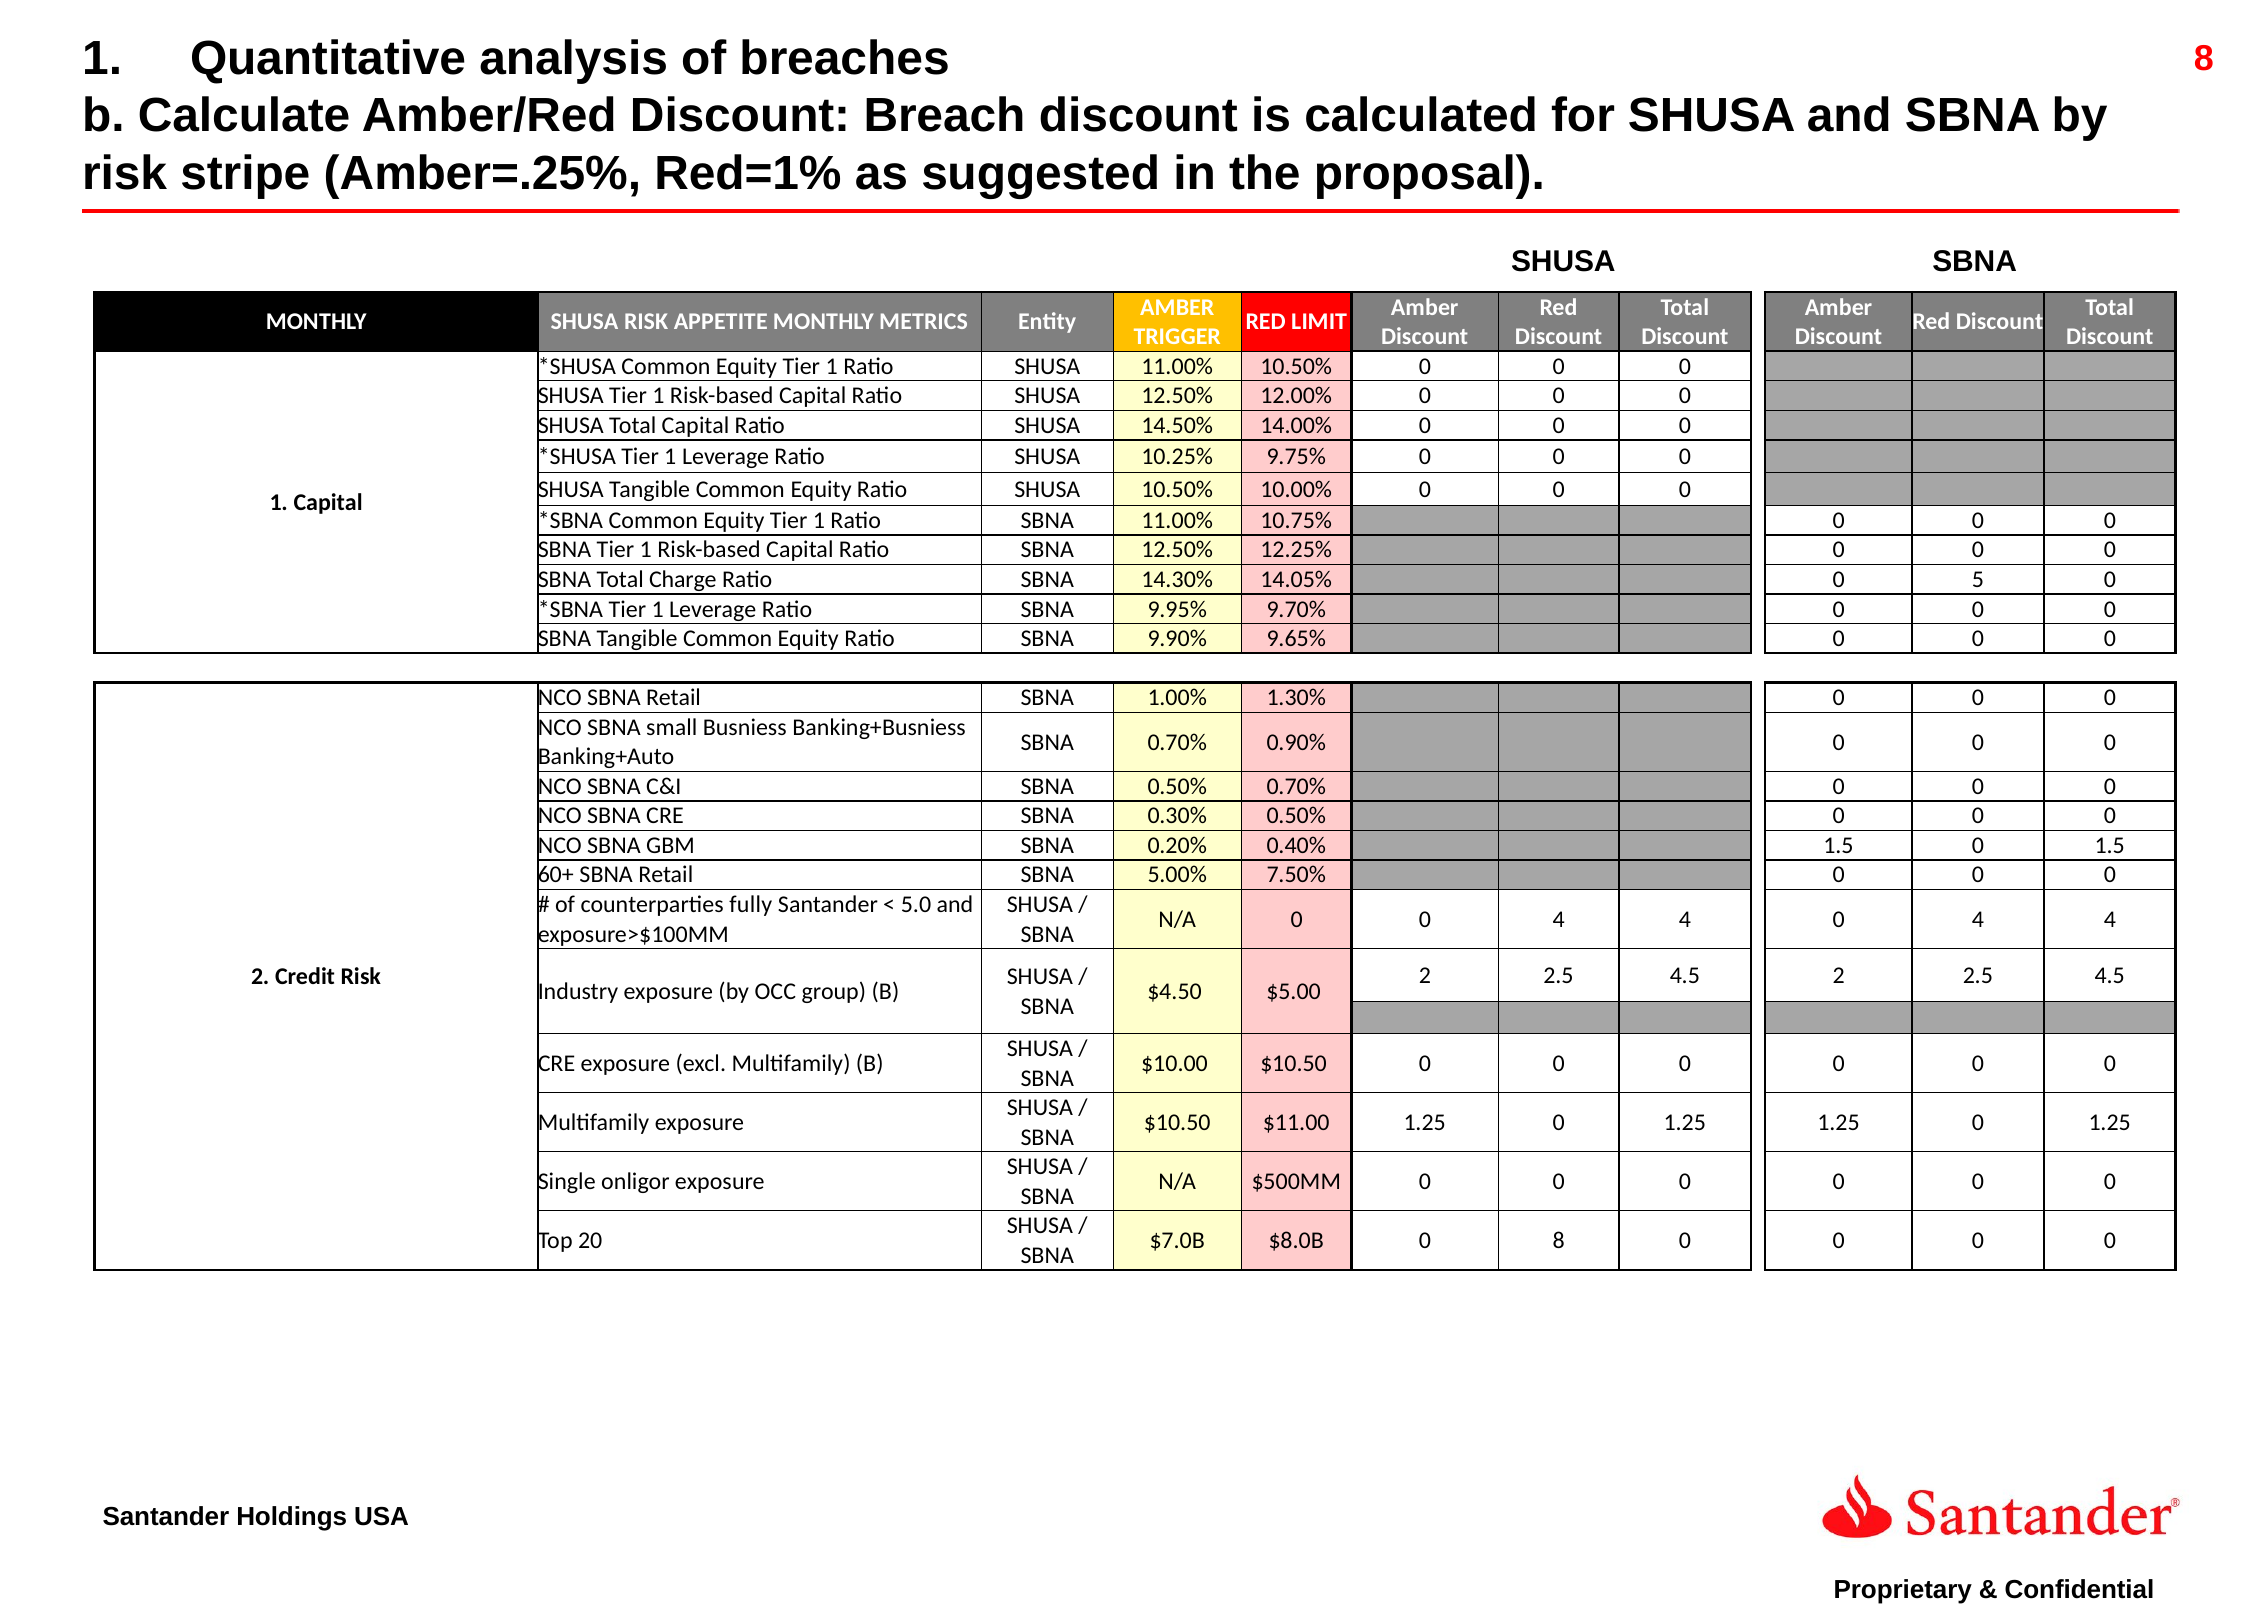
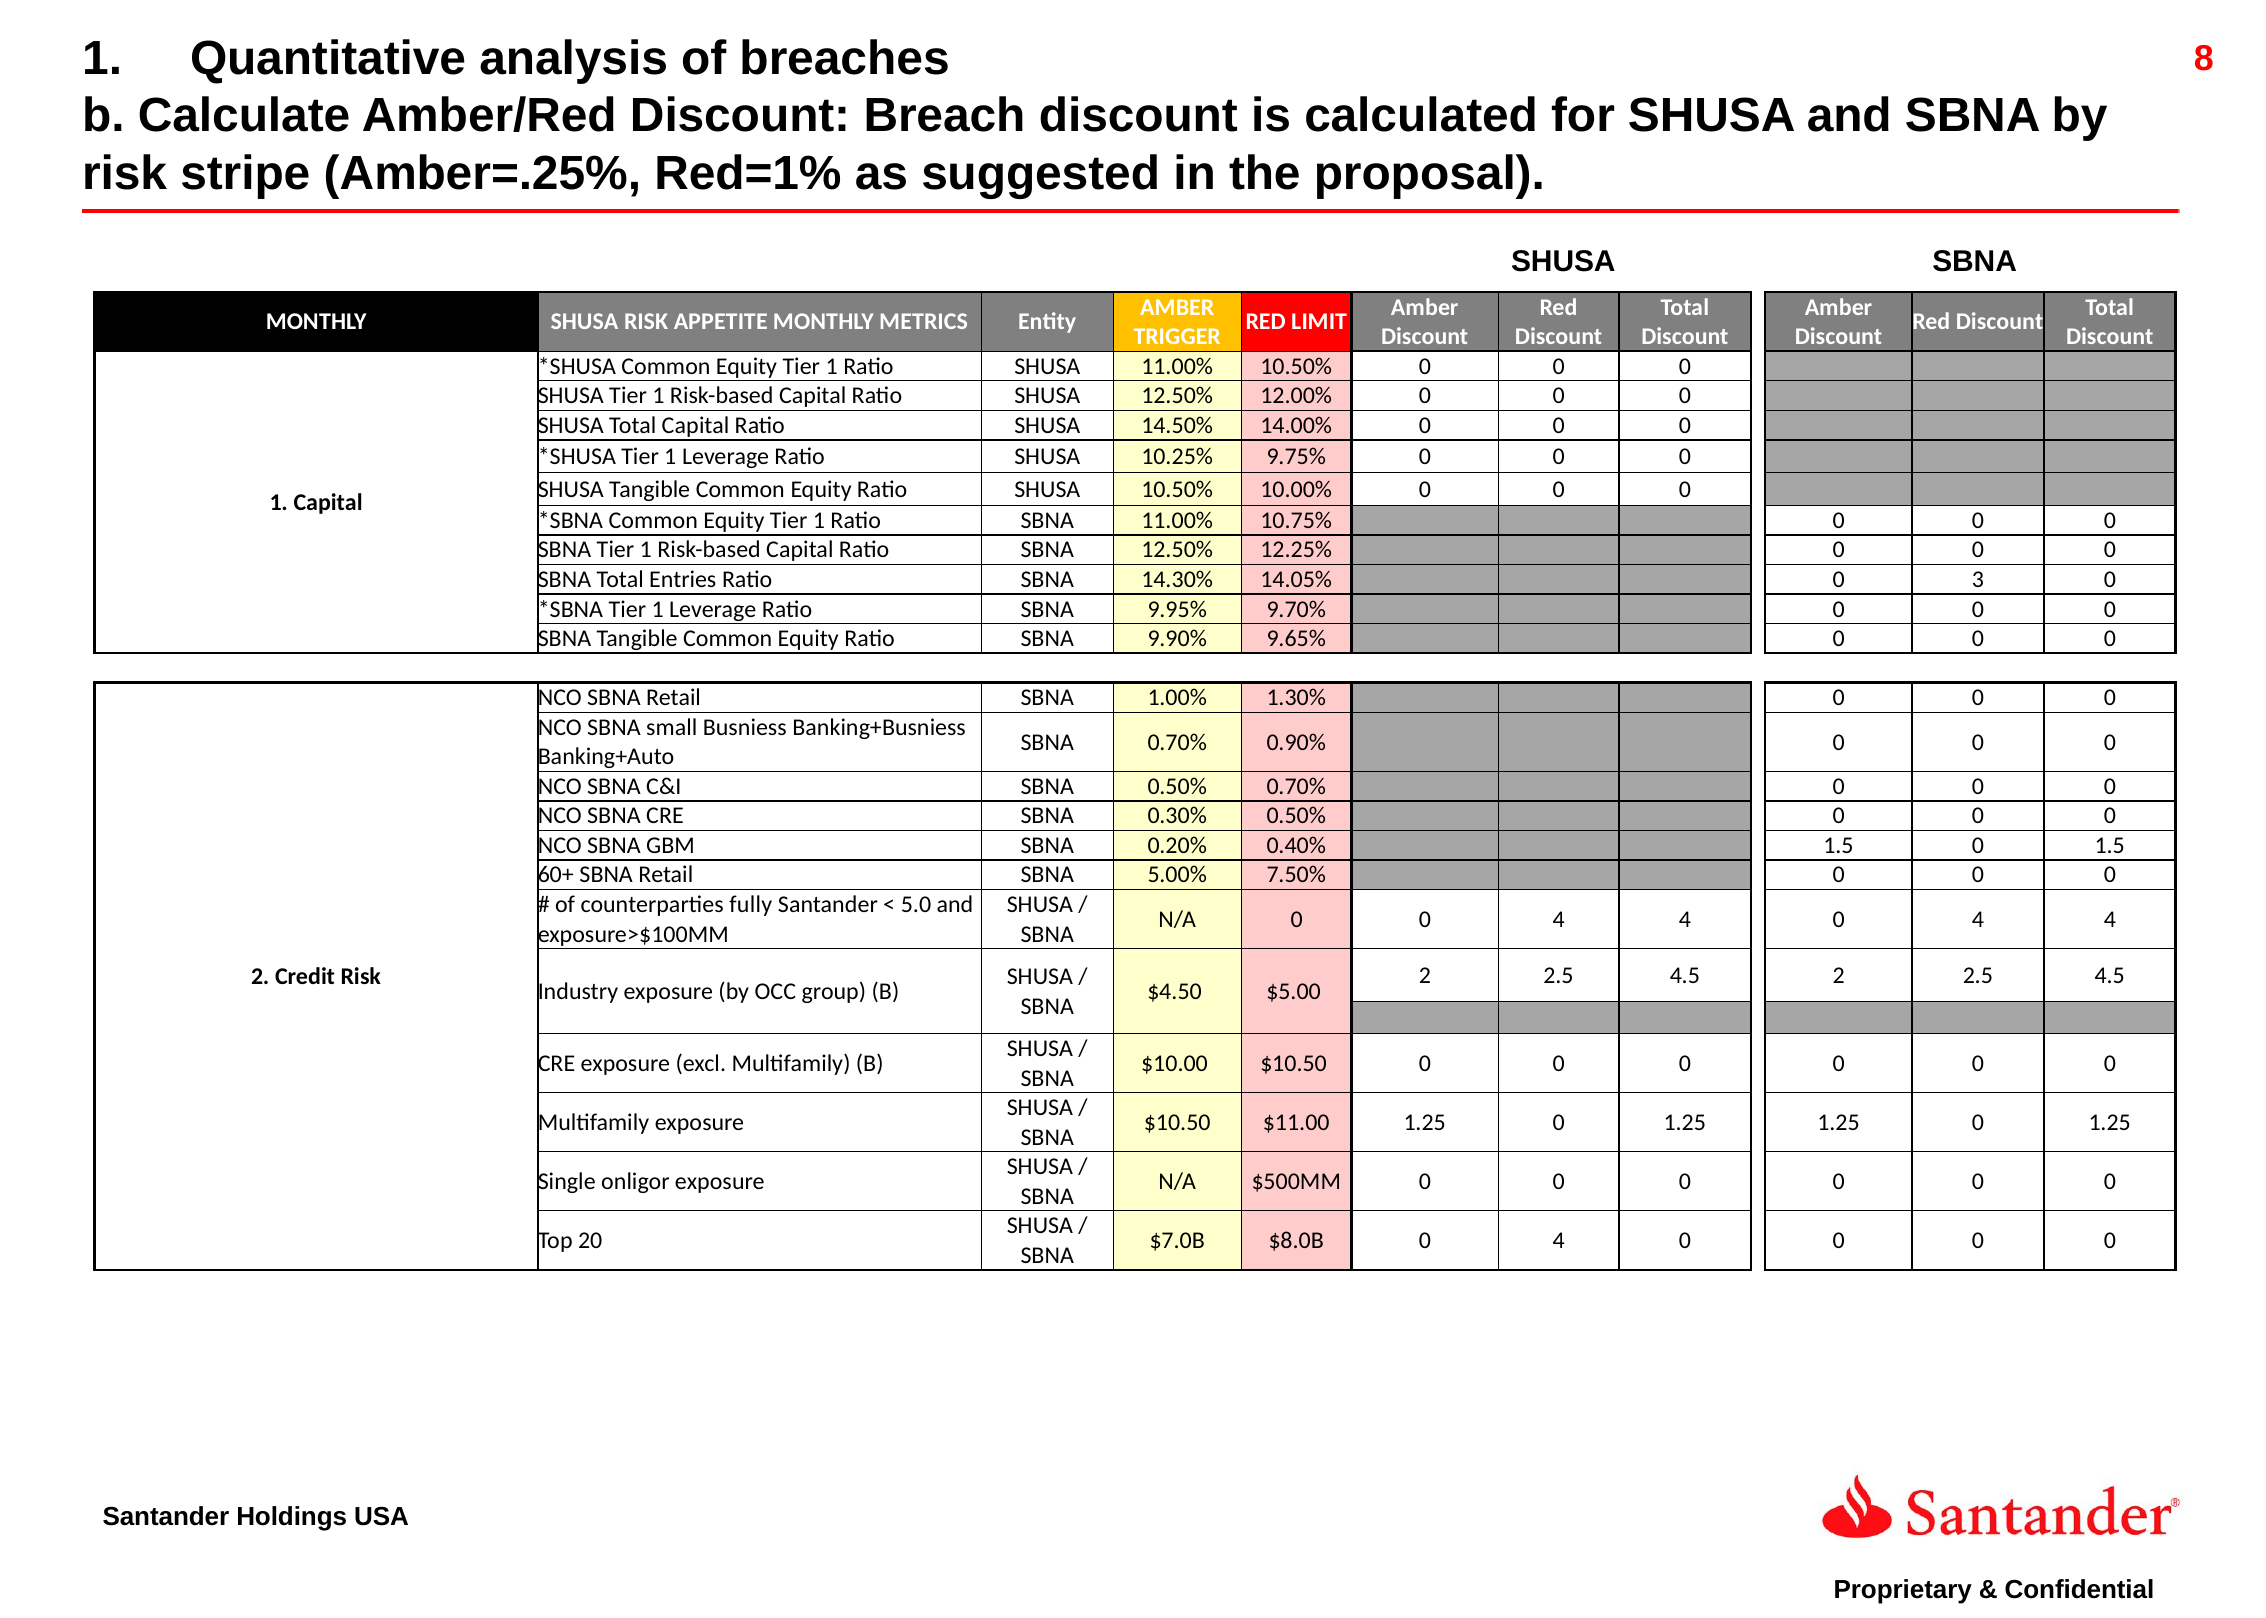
Charge: Charge -> Entries (683, 580)
5: 5 -> 3 (1978, 580)
$8.0B 0 8: 8 -> 4 (1559, 1241)
